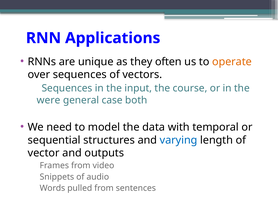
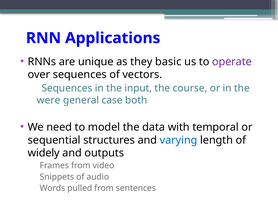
often: often -> basic (168, 62)
operate colour: orange -> purple (232, 62)
vector: vector -> widely (44, 153)
